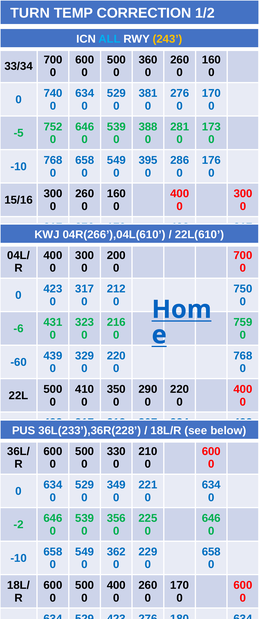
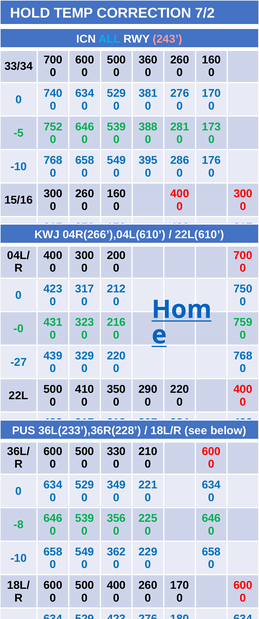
TURN: TURN -> HOLD (30, 13)
1/2: 1/2 -> 7/2 (205, 13)
243 colour: yellow -> pink (168, 39)
-6: -6 -> -0 (19, 329)
-60: -60 -> -27 (19, 362)
-2: -2 -> -8 (19, 525)
